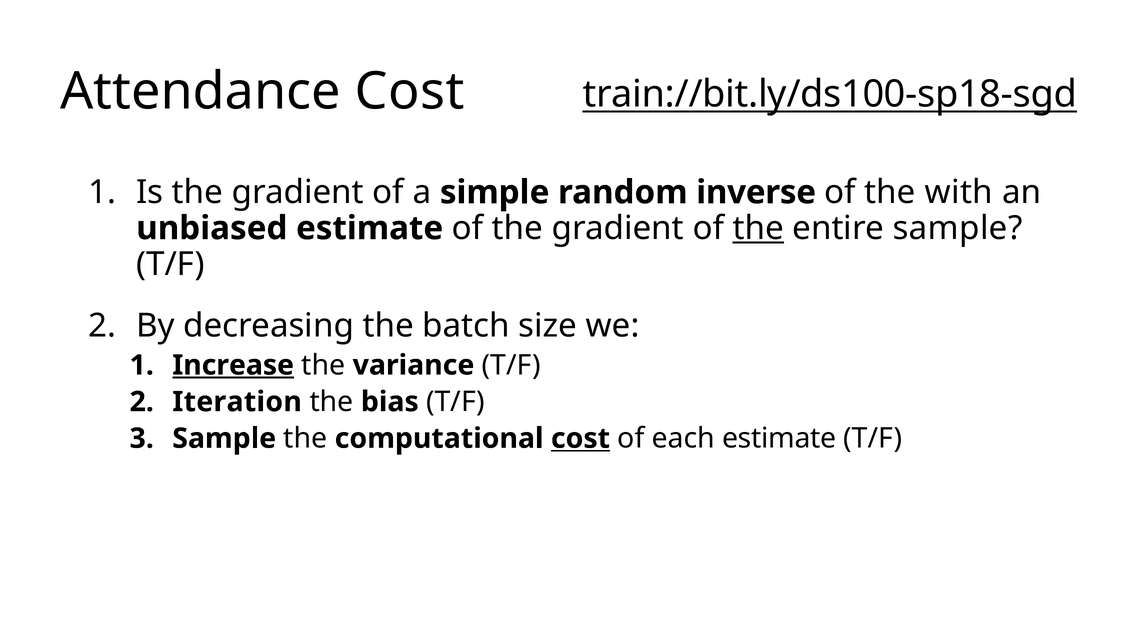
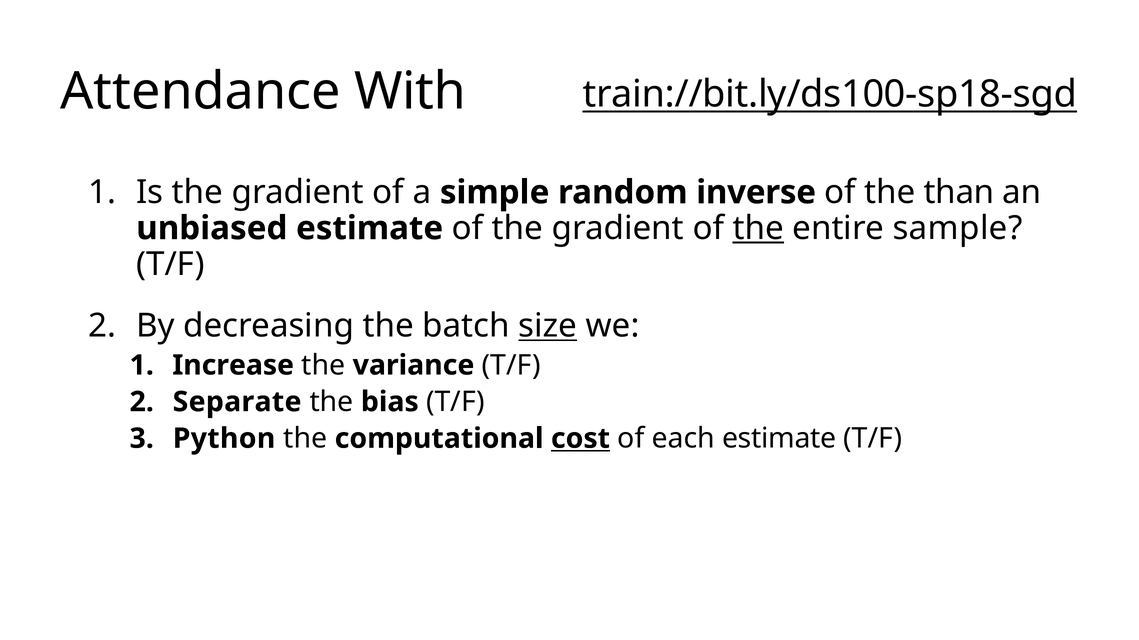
Attendance Cost: Cost -> With (410, 92)
with: with -> than (959, 193)
size underline: none -> present (548, 326)
Increase underline: present -> none (233, 366)
Iteration: Iteration -> Separate (237, 402)
Sample: Sample -> Python (224, 439)
